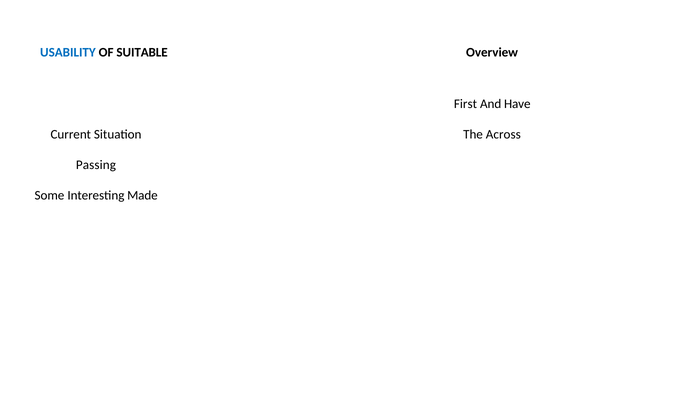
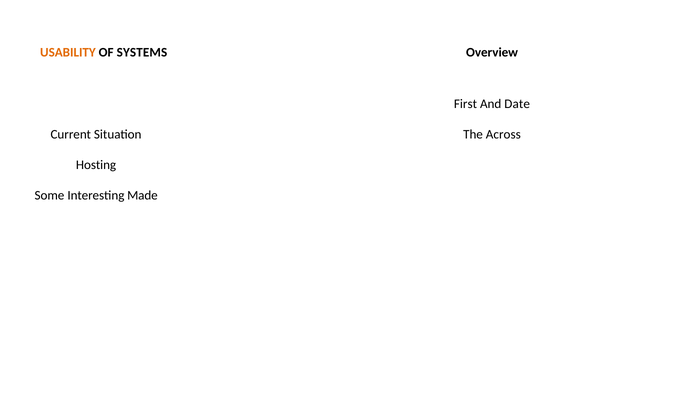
USABILITY colour: blue -> orange (68, 53)
SUITABLE: SUITABLE -> SYSTEMS (142, 53)
Have: Have -> Date (517, 104)
Passing: Passing -> Hosting (96, 165)
